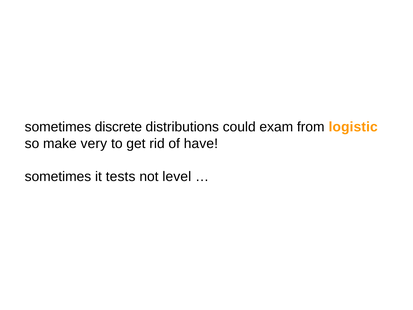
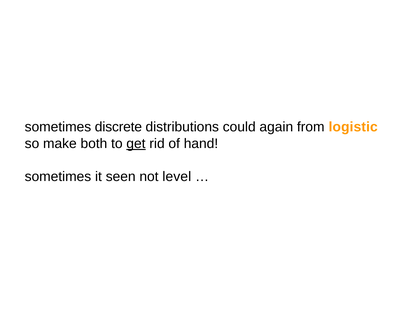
exam: exam -> again (276, 127)
very: very -> both (94, 143)
get underline: none -> present (136, 143)
have: have -> hand (201, 143)
tests: tests -> seen (121, 176)
